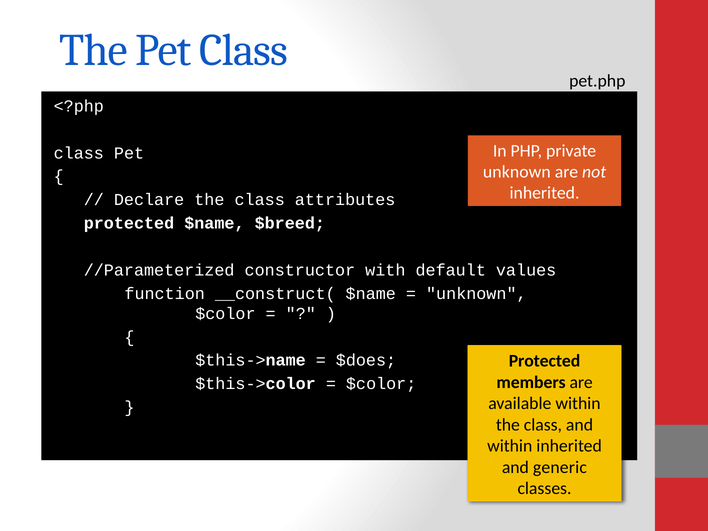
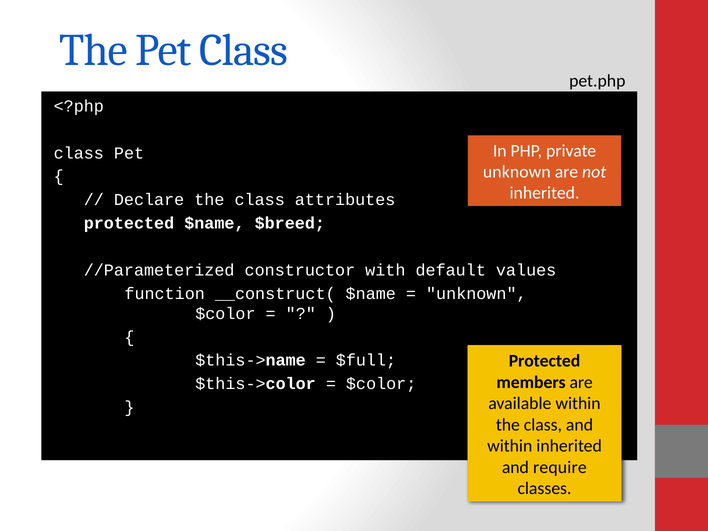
$does: $does -> $full (366, 360)
generic: generic -> require (560, 467)
